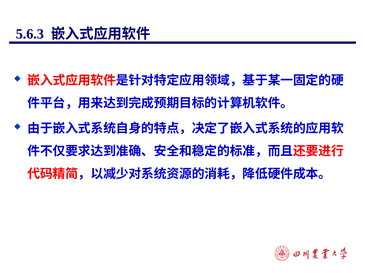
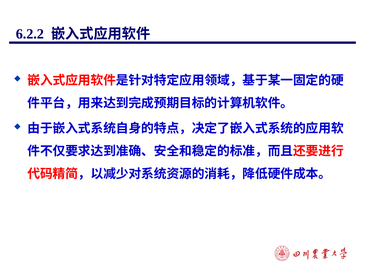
5.6.3: 5.6.3 -> 6.2.2 (30, 34)
